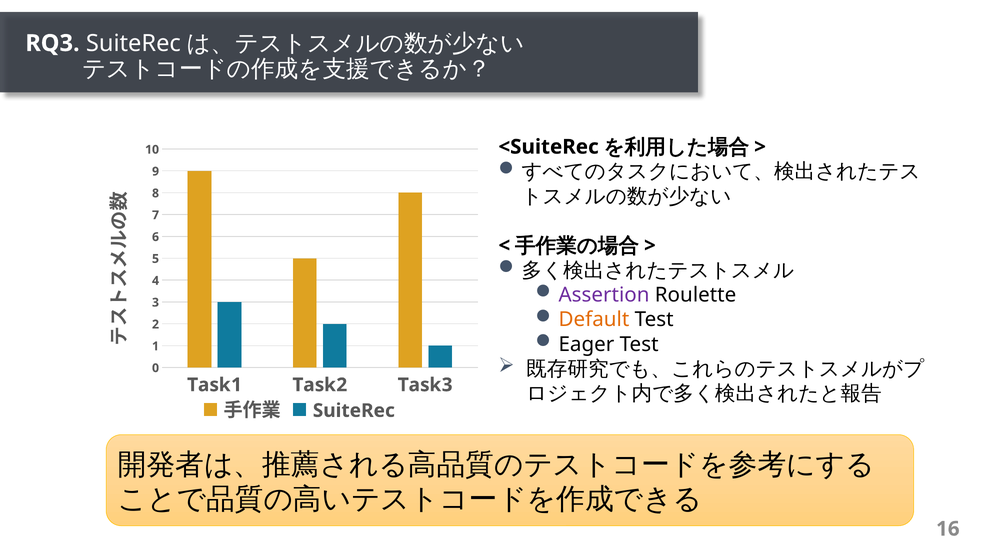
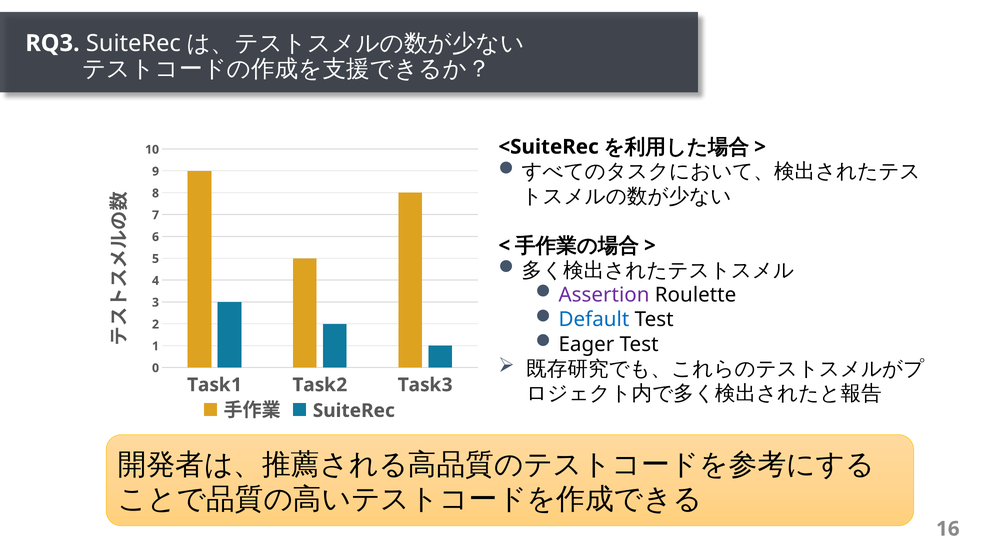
Default colour: orange -> blue (594, 320)
